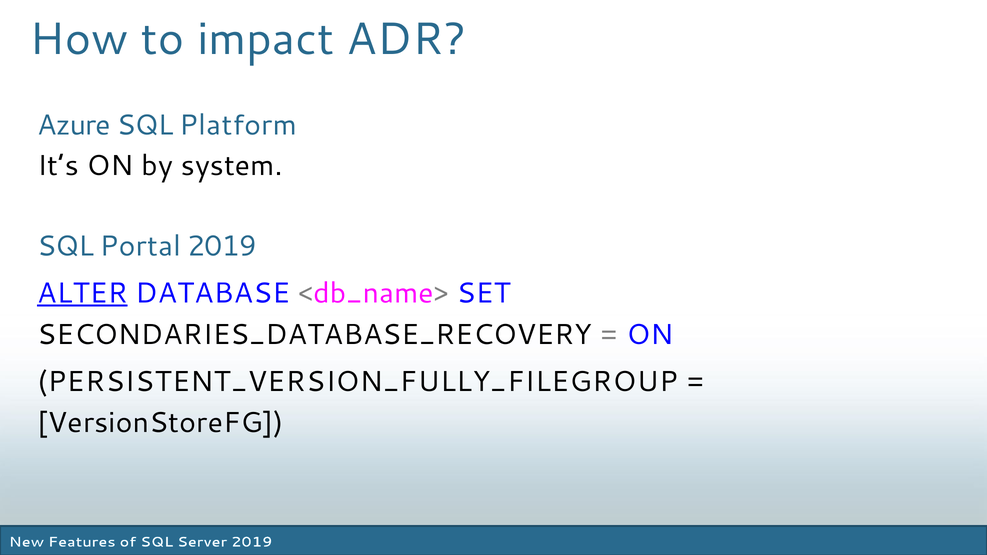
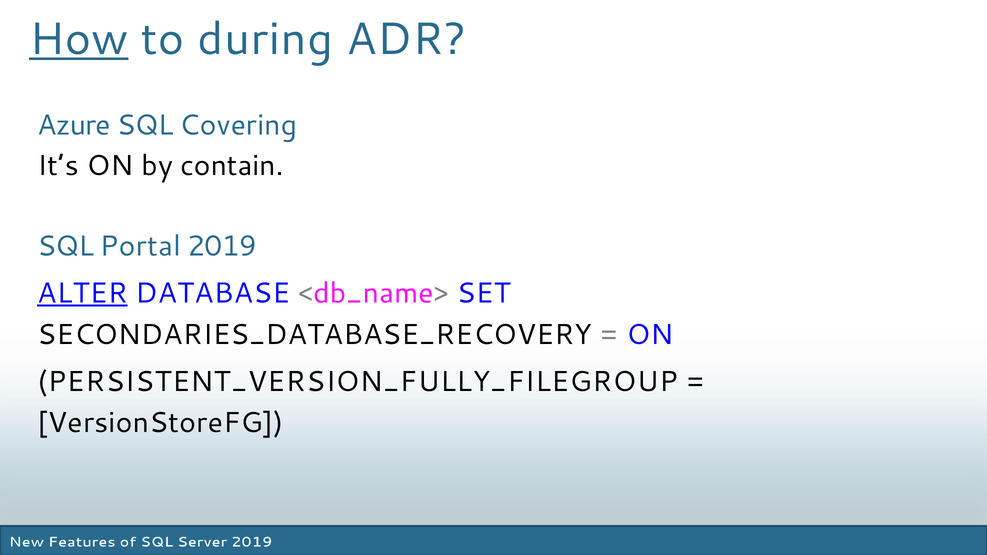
How underline: none -> present (79, 39)
impact: impact -> during (265, 39)
Platform: Platform -> Covering (238, 125)
system: system -> contain (232, 166)
